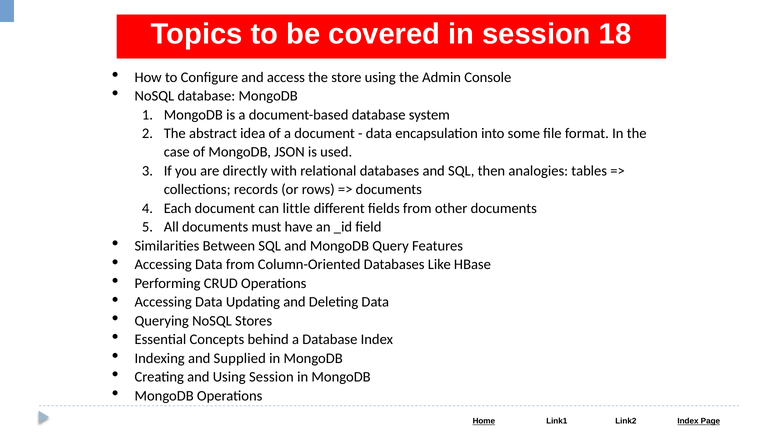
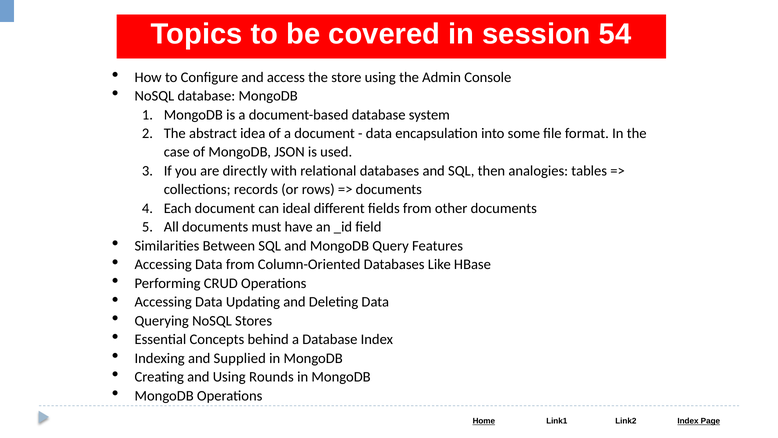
18: 18 -> 54 (615, 34)
little: little -> ideal (296, 208)
Using Session: Session -> Rounds (271, 377)
